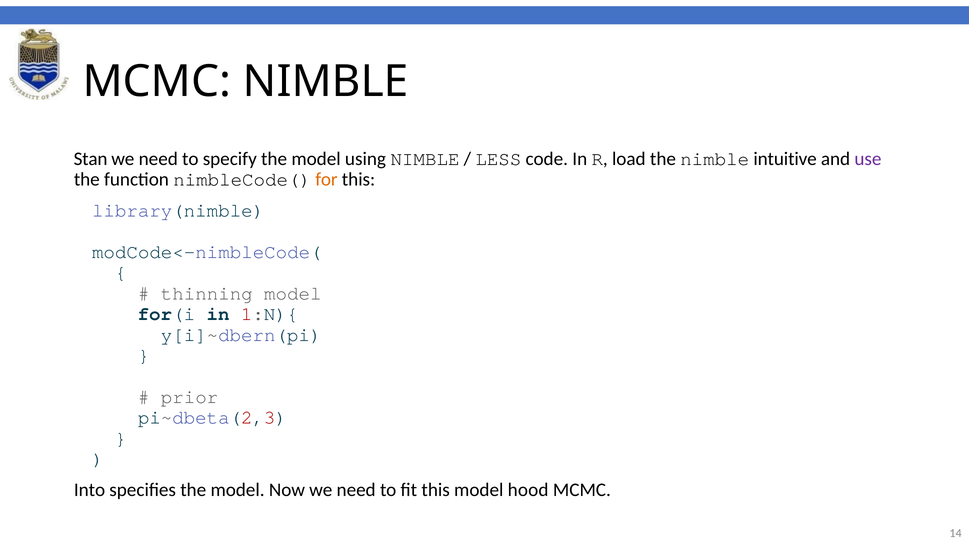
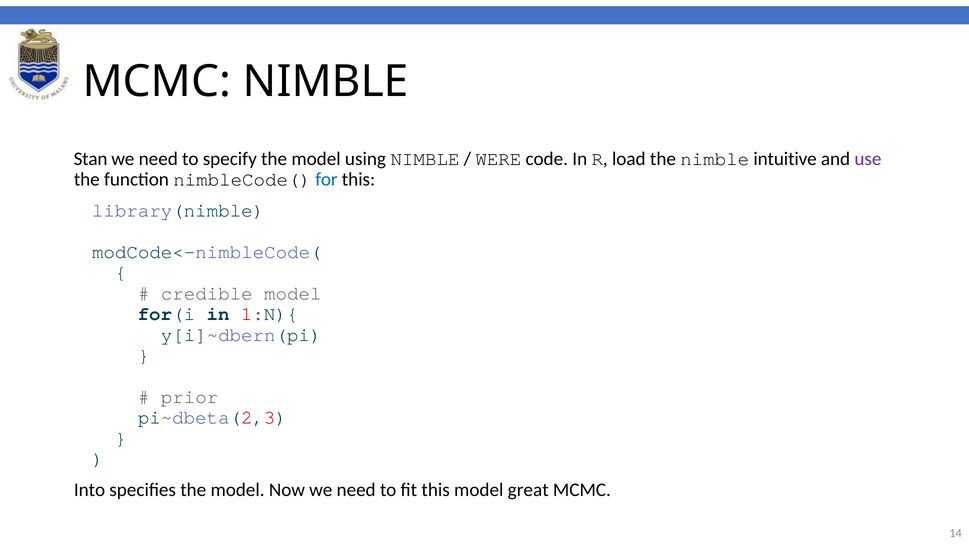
LESS: LESS -> WERE (498, 159)
for colour: orange -> blue (326, 180)
thinning: thinning -> credible (207, 293)
hood: hood -> great (528, 490)
